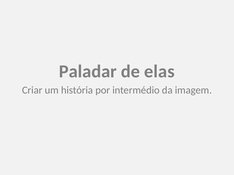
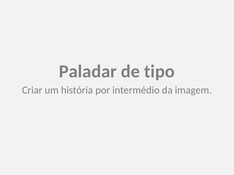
elas: elas -> tipo (159, 72)
